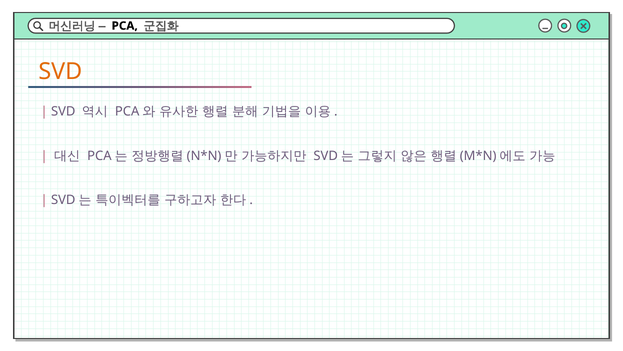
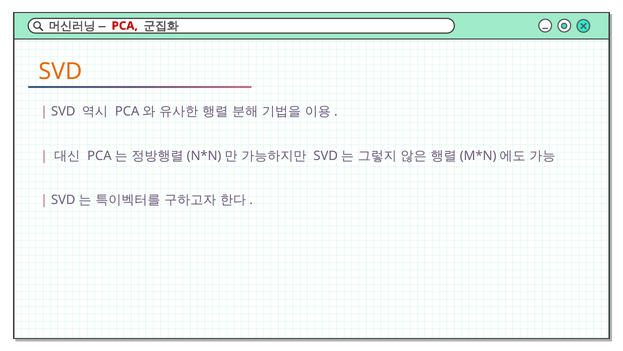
PCA colour: black -> red (125, 26)
